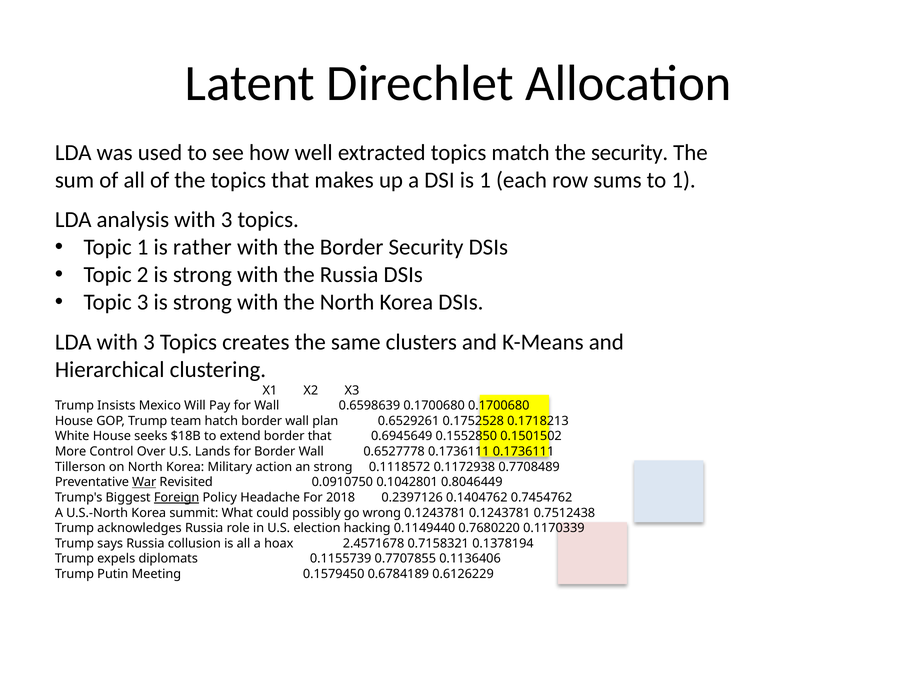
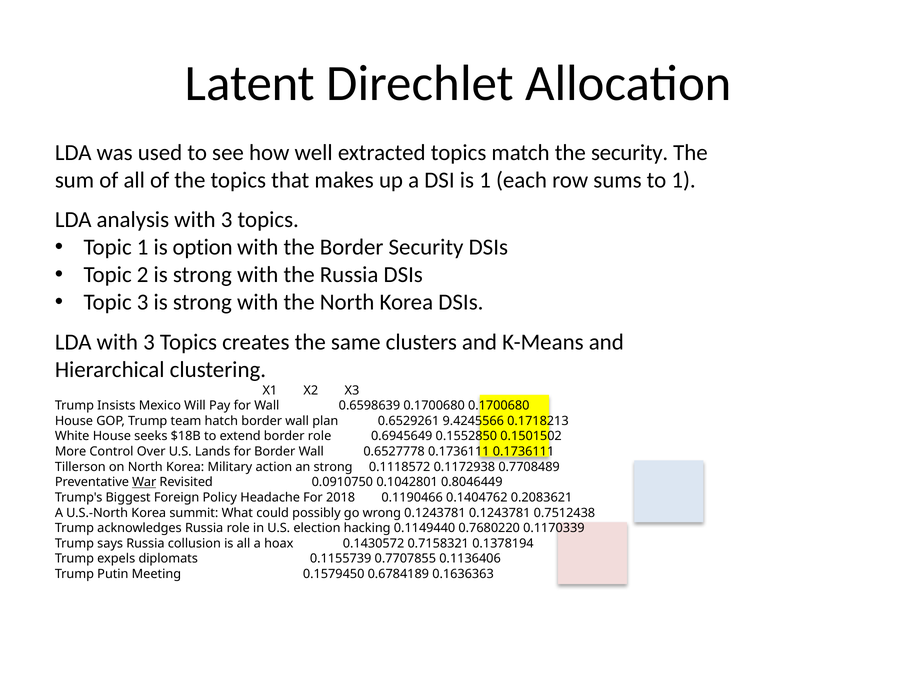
rather: rather -> option (203, 247)
0.1752528: 0.1752528 -> 9.4245566 (473, 421)
border that: that -> role (320, 436)
Foreign underline: present -> none (177, 497)
0.2397126: 0.2397126 -> 0.1190466 (412, 497)
0.7454762: 0.7454762 -> 0.2083621 (542, 497)
2.4571678: 2.4571678 -> 0.1430572 (374, 543)
0.6126229: 0.6126229 -> 0.1636363 (463, 574)
